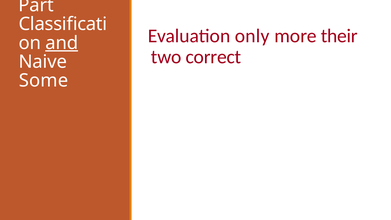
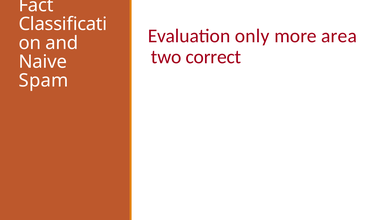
Part: Part -> Fact (36, 5)
their: their -> area (339, 36)
and underline: present -> none (62, 43)
Some: Some -> Spam (44, 81)
